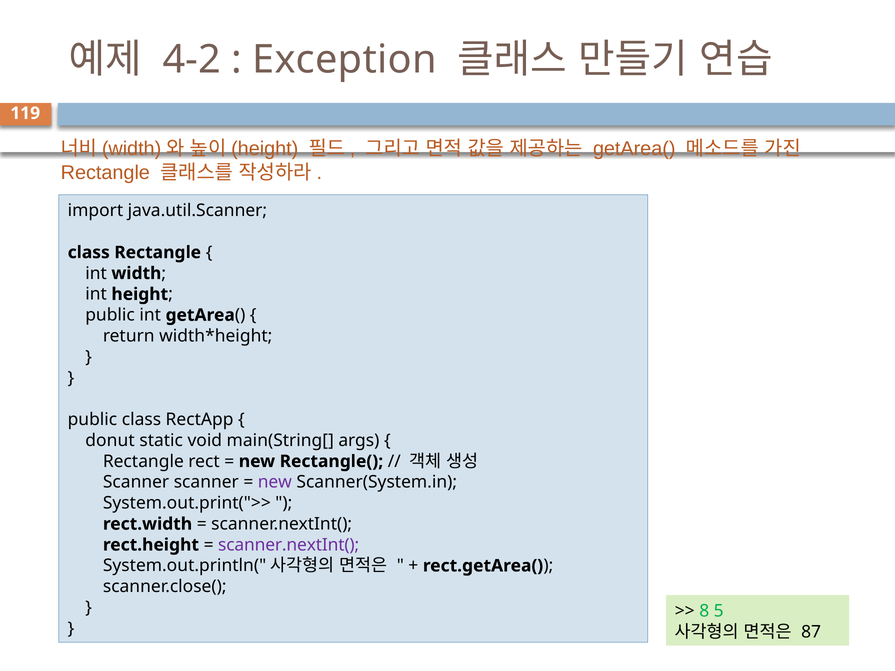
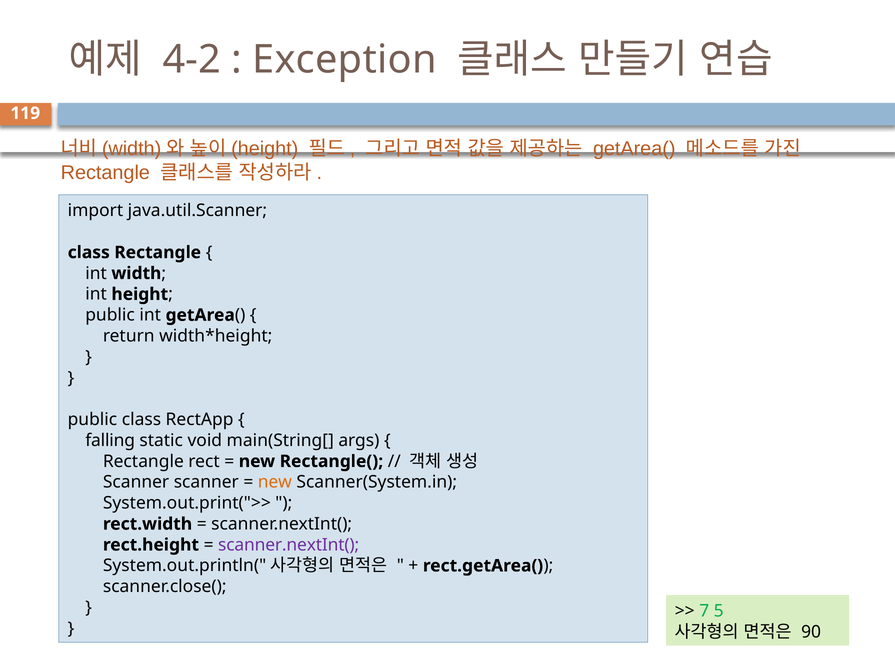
donut: donut -> falling (110, 441)
new colour: purple -> orange (275, 482)
8: 8 -> 7 (704, 611)
87: 87 -> 90 (811, 632)
